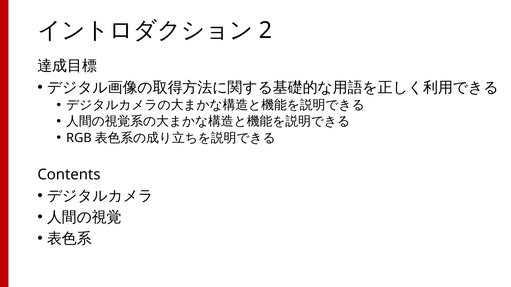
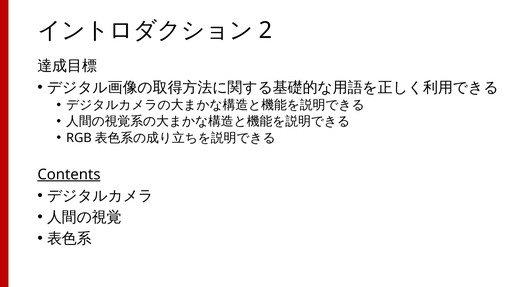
Contents underline: none -> present (69, 175)
